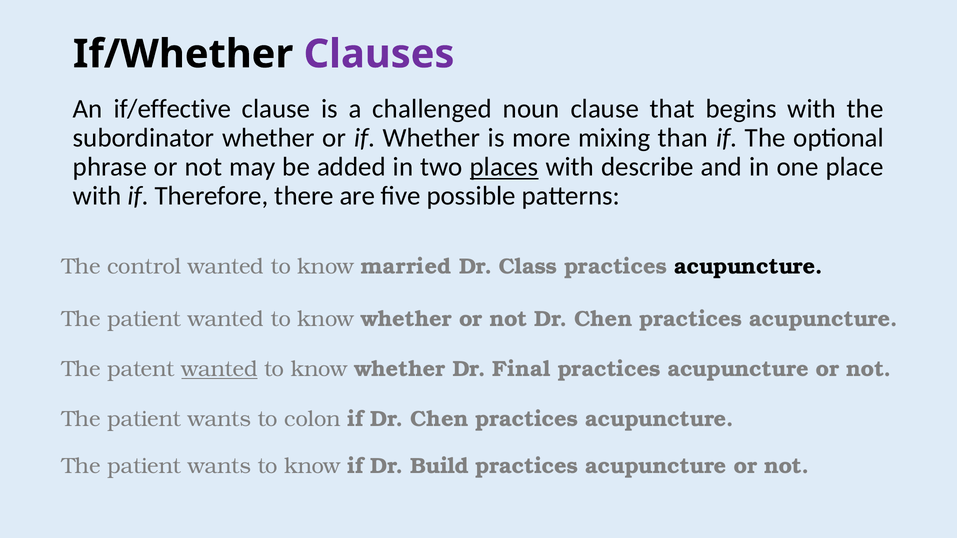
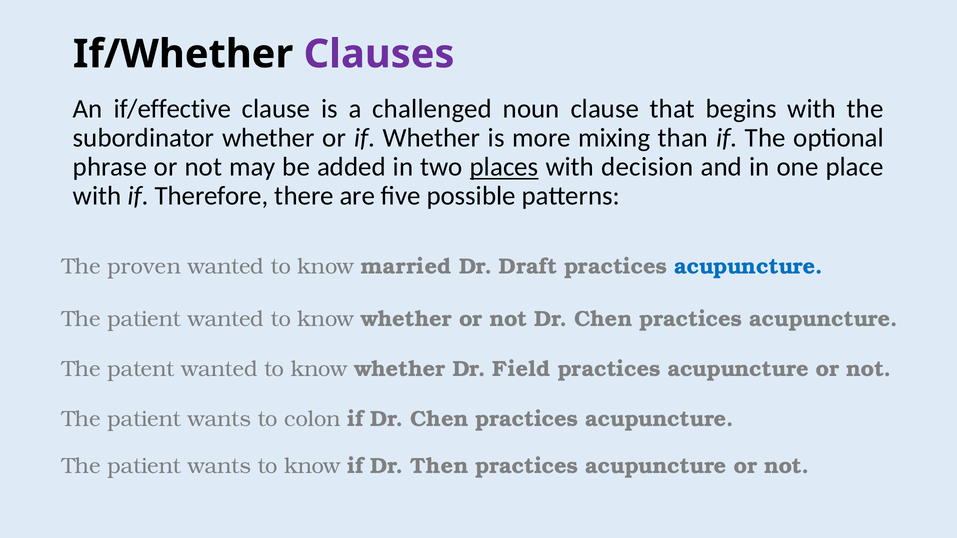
describe: describe -> decision (647, 167)
control: control -> proven (144, 266)
Class: Class -> Draft (528, 266)
acupuncture colour: black -> blue (748, 266)
wanted underline: present -> none (220, 369)
Final: Final -> Field (521, 369)
Build: Build -> Then (439, 466)
